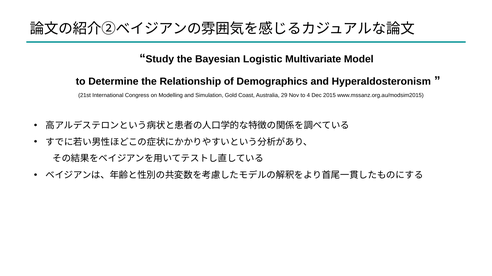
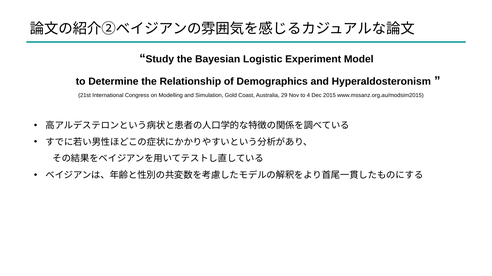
Multivariate: Multivariate -> Experiment (313, 59)
